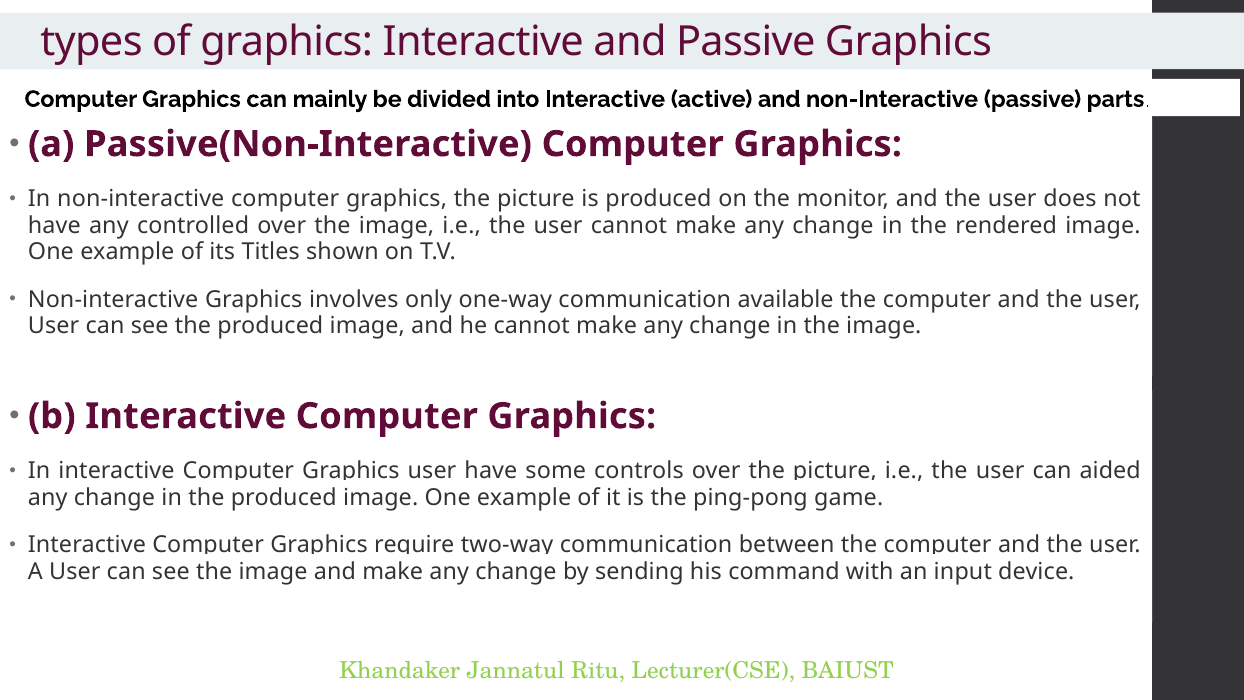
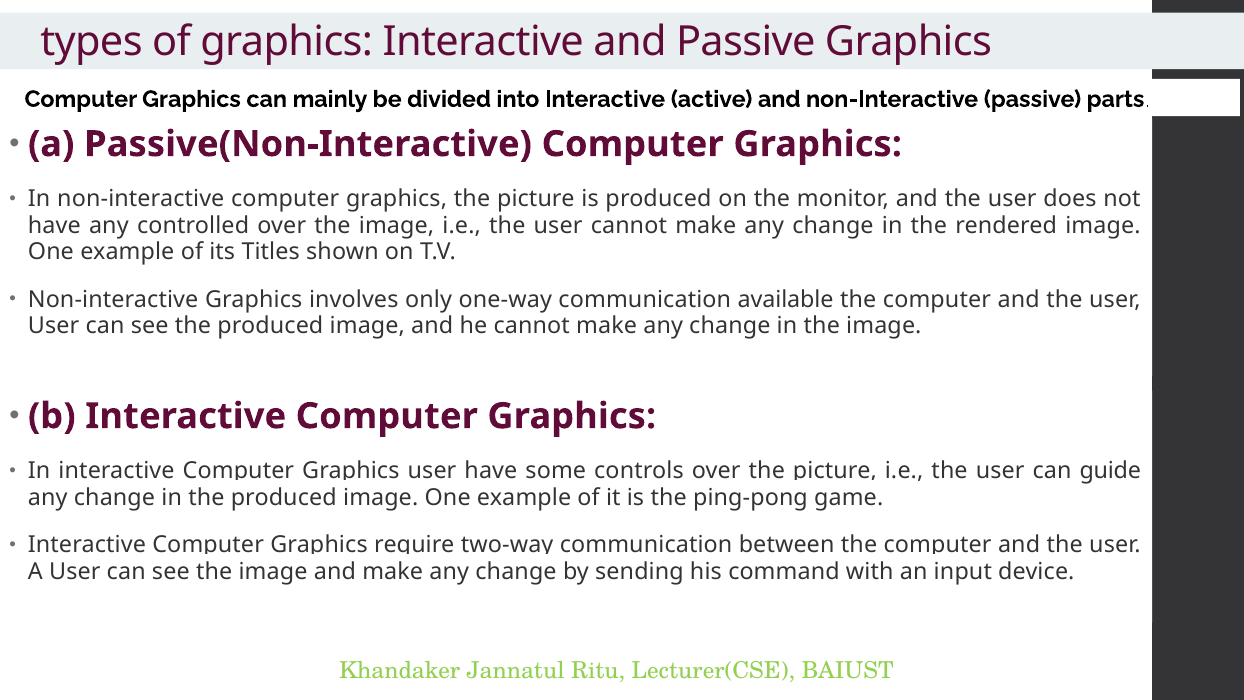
aided: aided -> guide (1110, 471)
